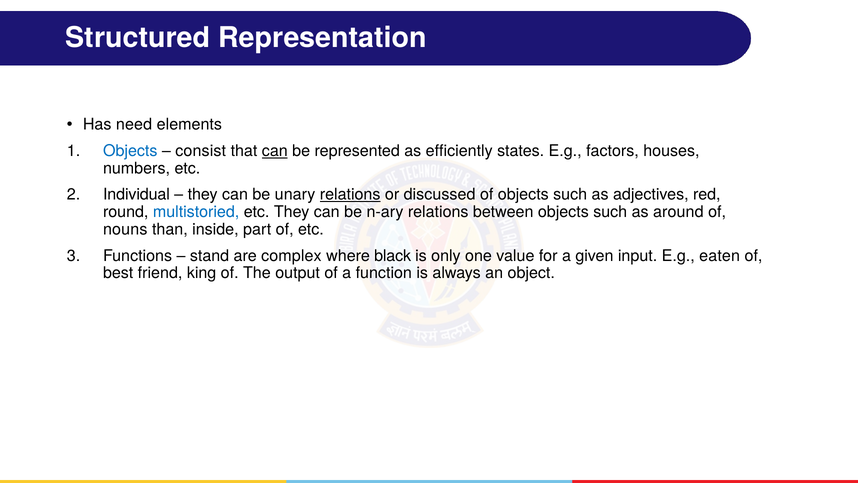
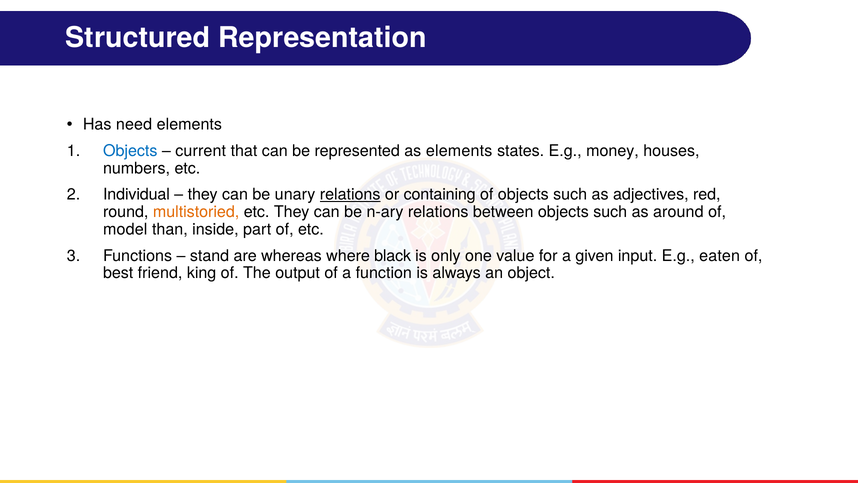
consist: consist -> current (201, 151)
can underline: present -> none (275, 151)
as efficiently: efficiently -> elements (459, 151)
factors: factors -> money (612, 151)
discussed: discussed -> containing (440, 194)
multistoried colour: blue -> orange (196, 212)
nouns: nouns -> model (125, 229)
complex: complex -> whereas (291, 256)
